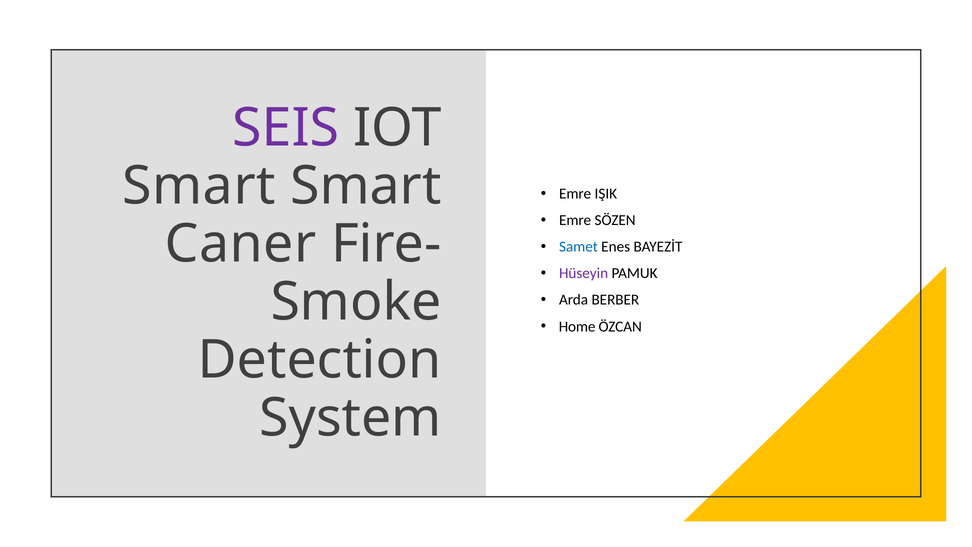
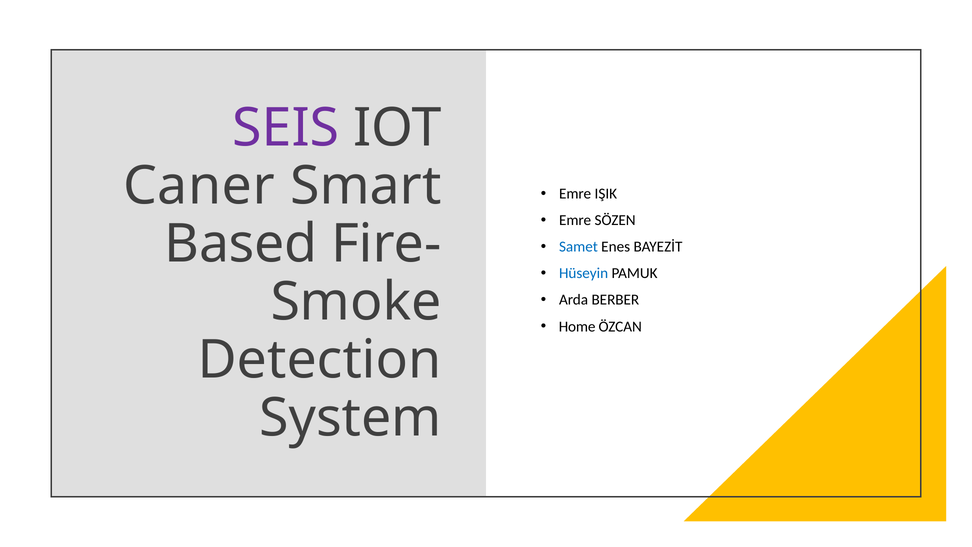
Smart: Smart -> Caner (199, 186)
Caner: Caner -> Based (241, 244)
Hüseyin colour: purple -> blue (584, 273)
